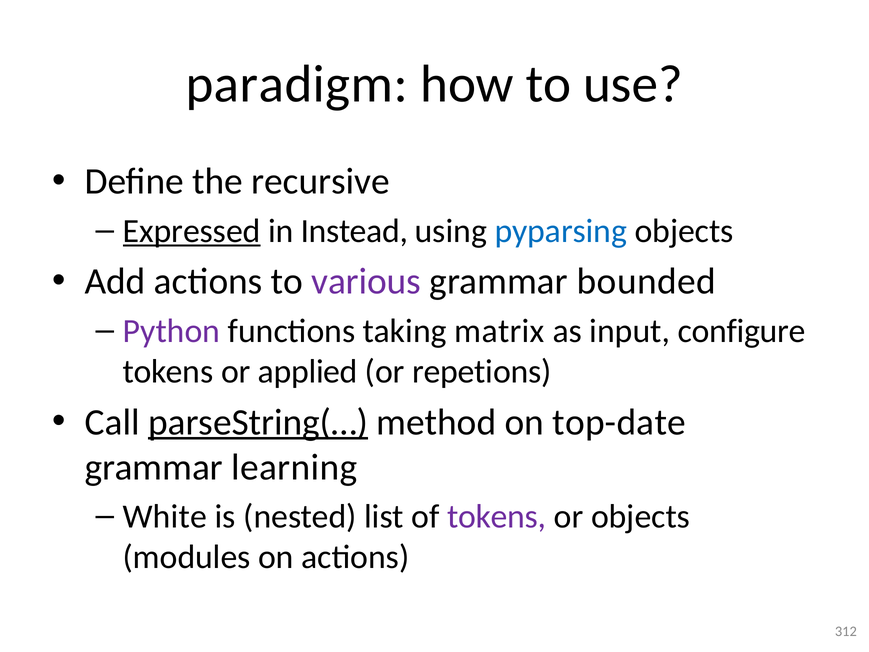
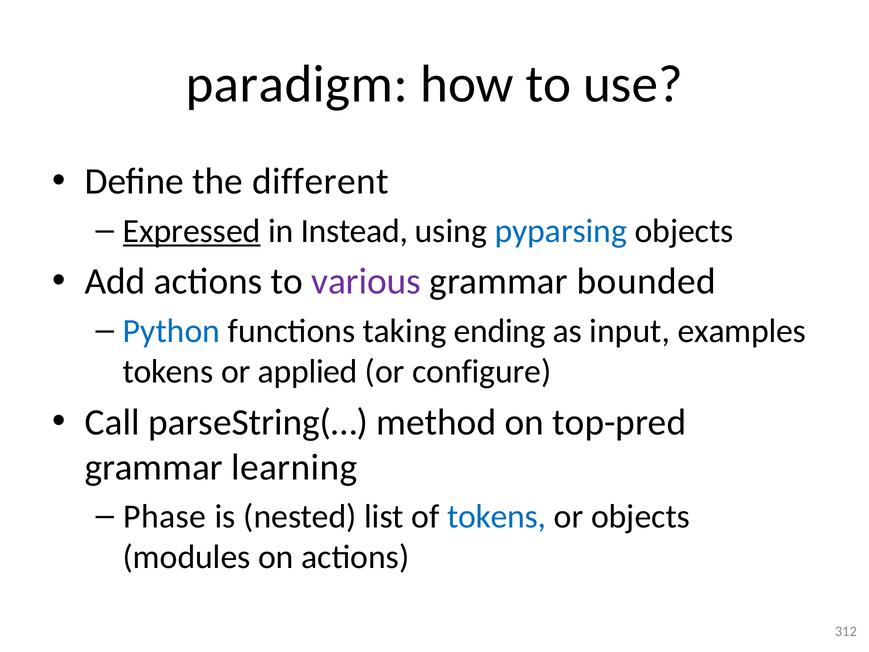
recursive: recursive -> different (320, 181)
Python colour: purple -> blue (171, 331)
matrix: matrix -> ending (500, 331)
configure: configure -> examples (742, 331)
repetions: repetions -> configure (482, 371)
parseString(… underline: present -> none (258, 422)
top-date: top-date -> top-pred (619, 422)
White: White -> Phase (165, 516)
tokens colour: purple -> blue (497, 516)
